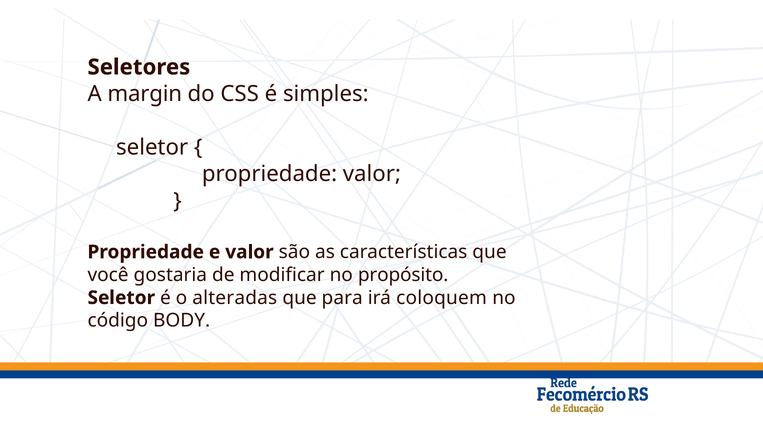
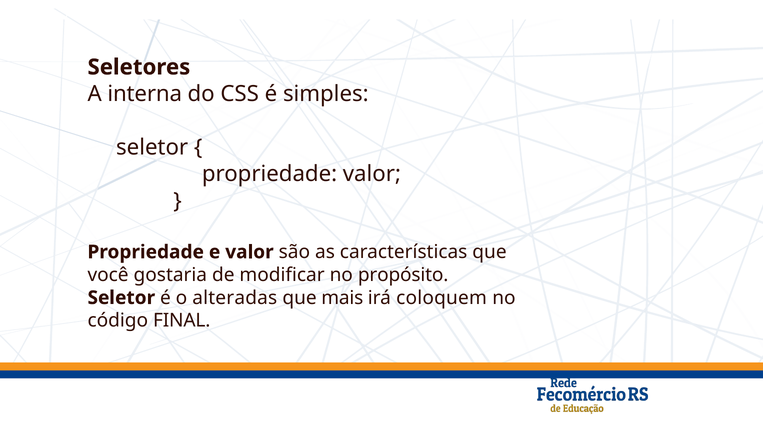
margin: margin -> interna (145, 94)
para: para -> mais (342, 298)
BODY: BODY -> FINAL (182, 321)
